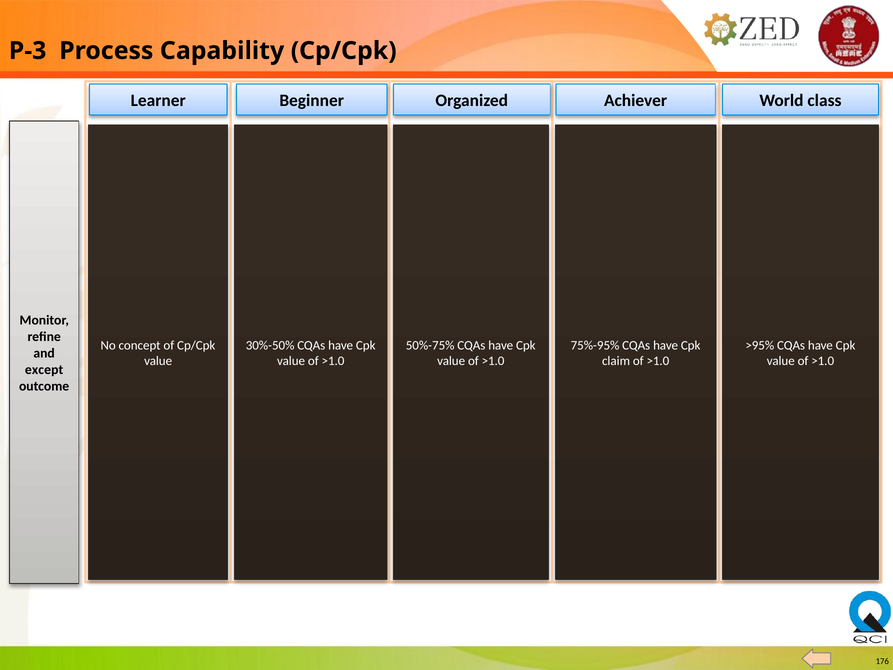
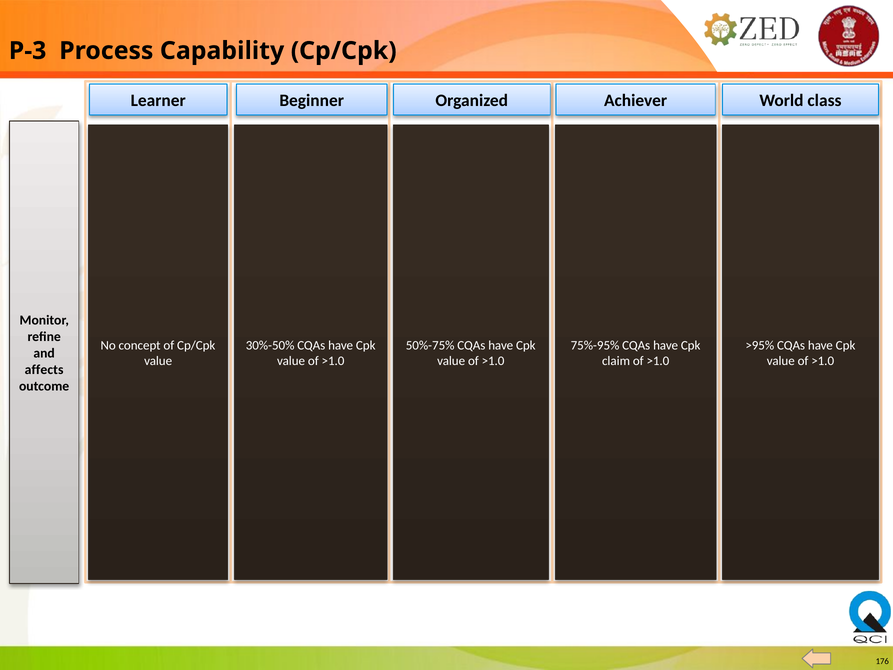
except: except -> affects (44, 370)
